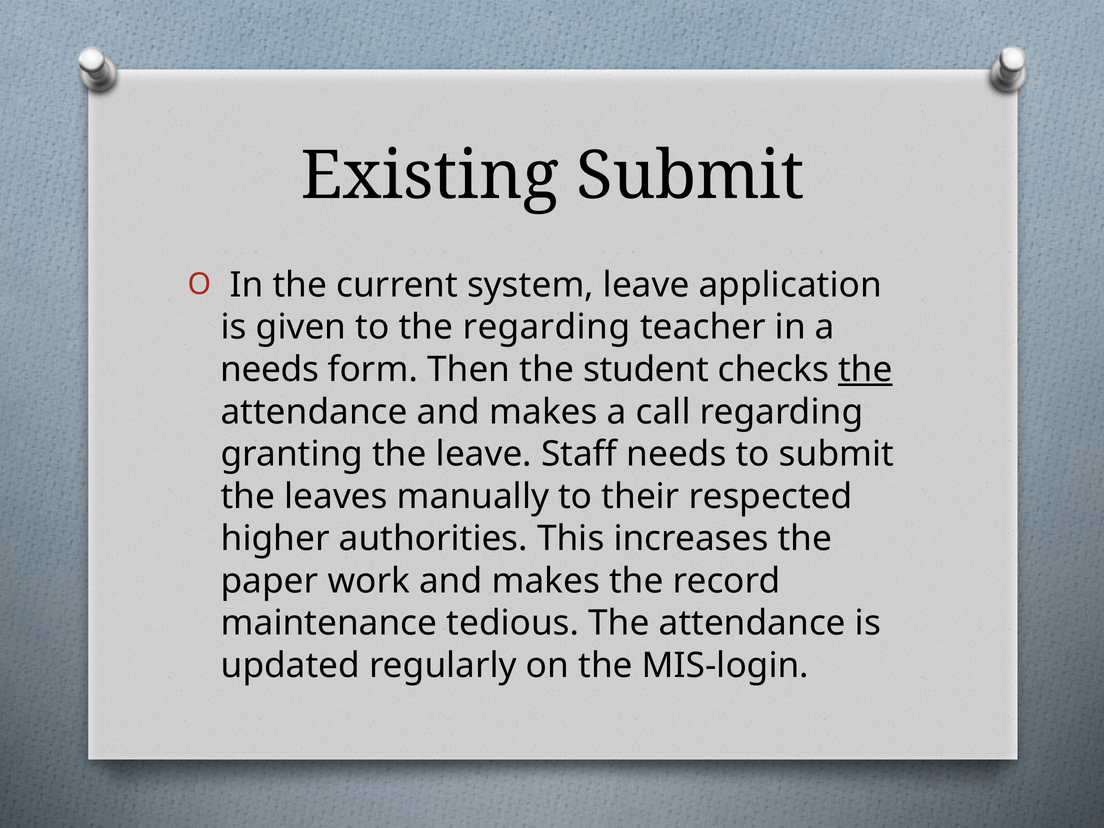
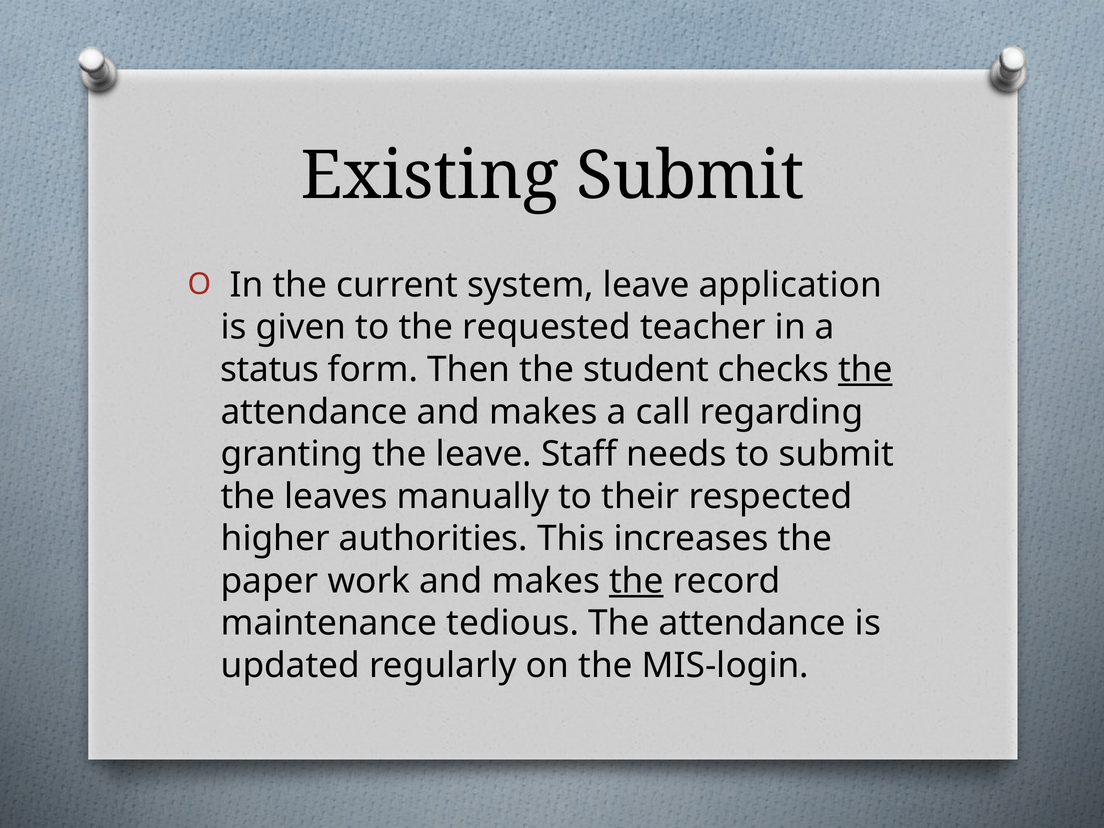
the regarding: regarding -> requested (547, 327)
needs: needs -> status (270, 370)
the underline: none -> present (636, 581)
